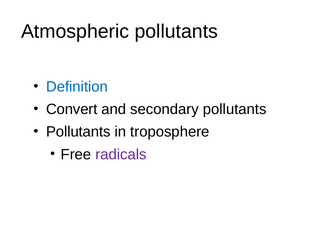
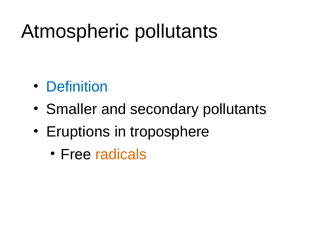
Convert: Convert -> Smaller (72, 109)
Pollutants: Pollutants -> Eruptions (78, 132)
radicals colour: purple -> orange (121, 154)
